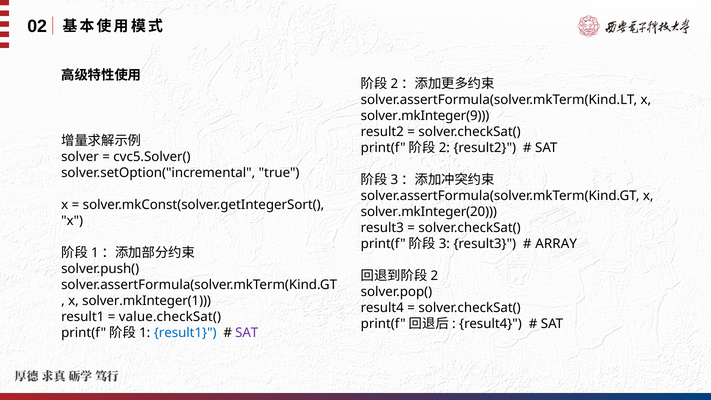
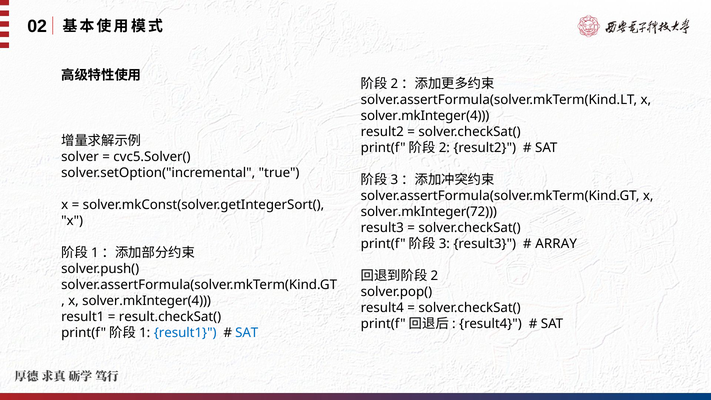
solver.mkInteger(9: solver.mkInteger(9 -> solver.mkInteger(4 (425, 116)
solver.mkInteger(20: solver.mkInteger(20 -> solver.mkInteger(72 (429, 212)
solver.mkInteger(1: solver.mkInteger(1 -> solver.mkInteger(4 (147, 301)
value.checkSat(: value.checkSat( -> result.checkSat( (170, 317)
SAT colour: purple -> blue (247, 333)
